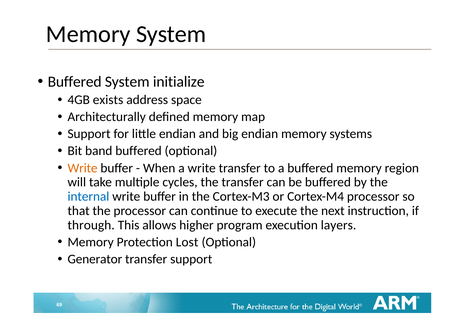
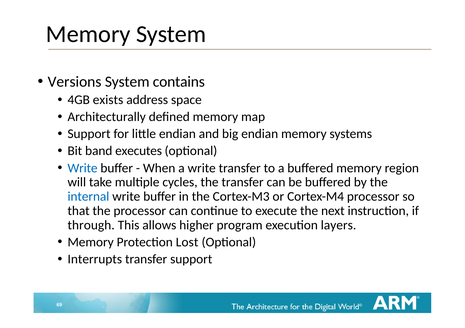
Buffered: Buffered -> Versions (75, 82)
initialize: initialize -> contains (179, 82)
band buffered: buffered -> executes (139, 151)
Write colour: orange -> blue (83, 168)
Generator: Generator -> Interrupts (95, 260)
